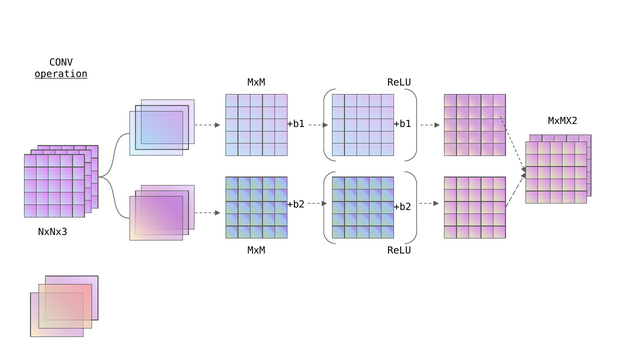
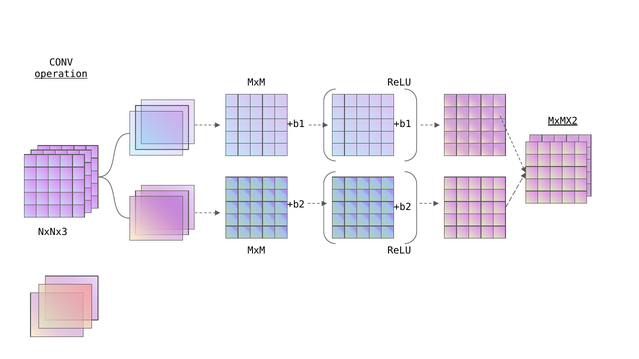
MxMX2 underline: none -> present (563, 121)
